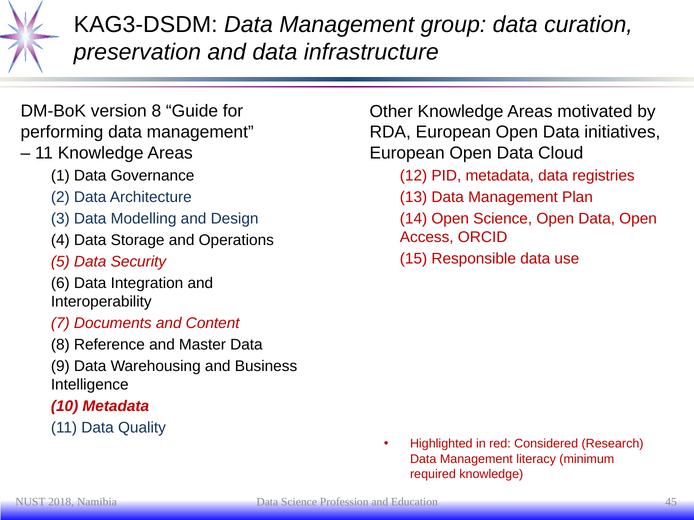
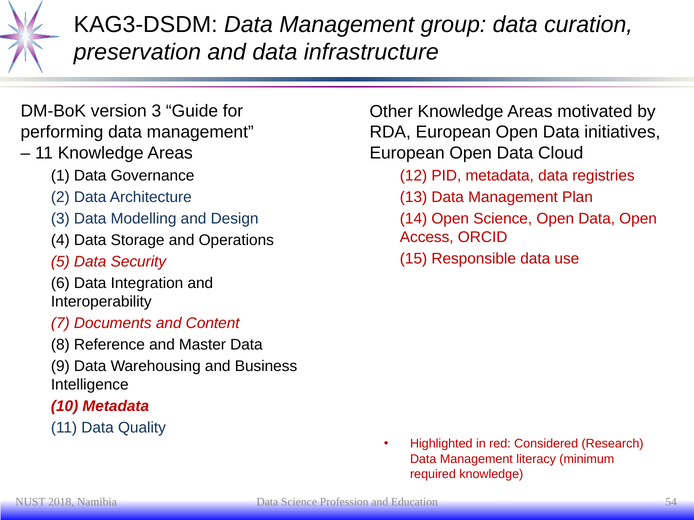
version 8: 8 -> 3 (156, 111)
45: 45 -> 54 (671, 503)
